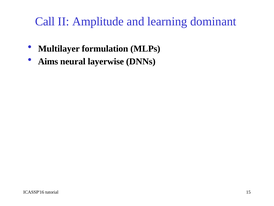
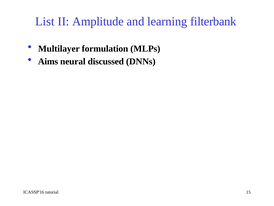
Call: Call -> List (45, 21)
dominant: dominant -> filterbank (213, 21)
layerwise: layerwise -> discussed (106, 61)
